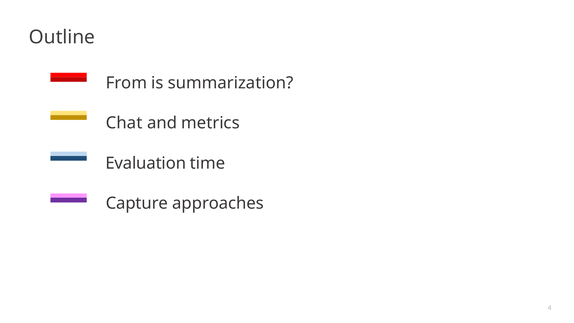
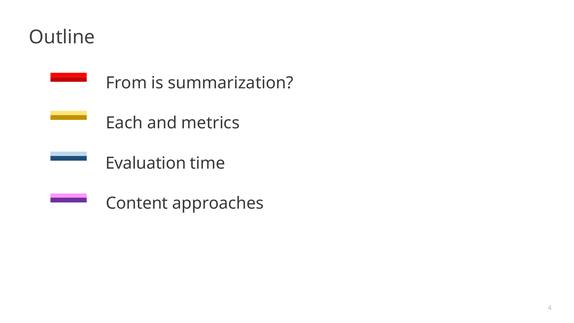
Chat: Chat -> Each (124, 123)
Capture: Capture -> Content (137, 203)
